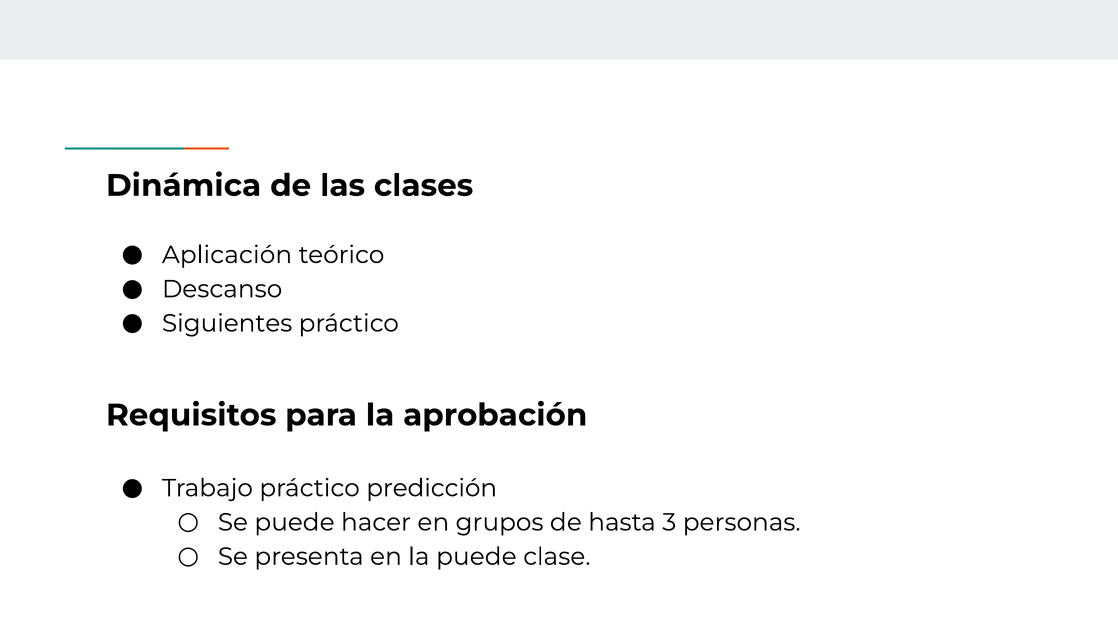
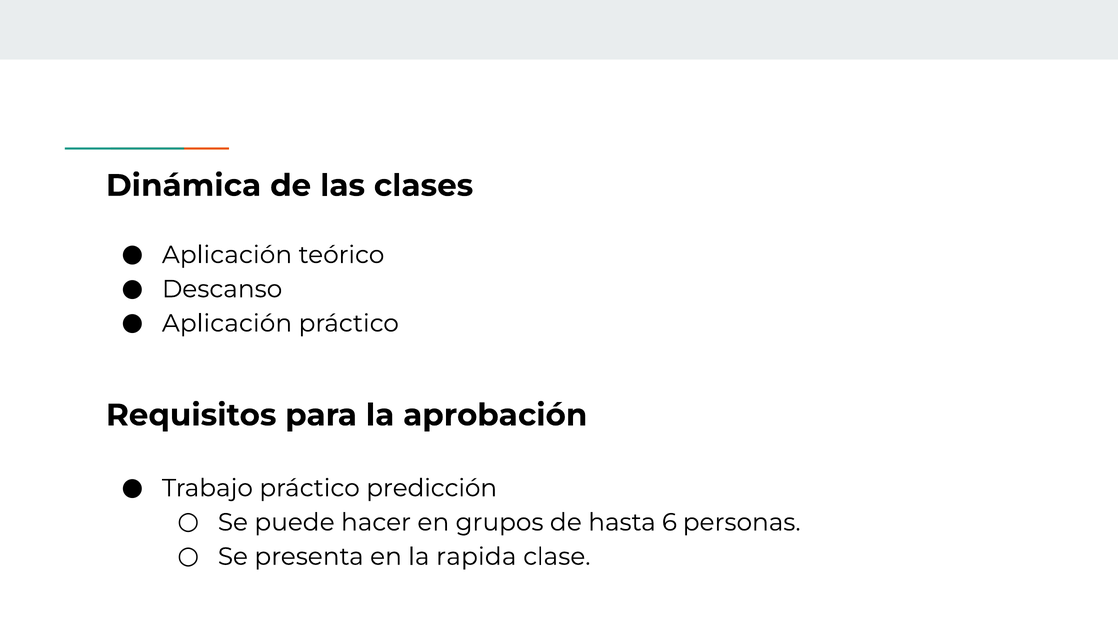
Siguientes: Siguientes -> Aplicación (227, 323)
3: 3 -> 6 (669, 522)
la puede: puede -> rapida (476, 556)
